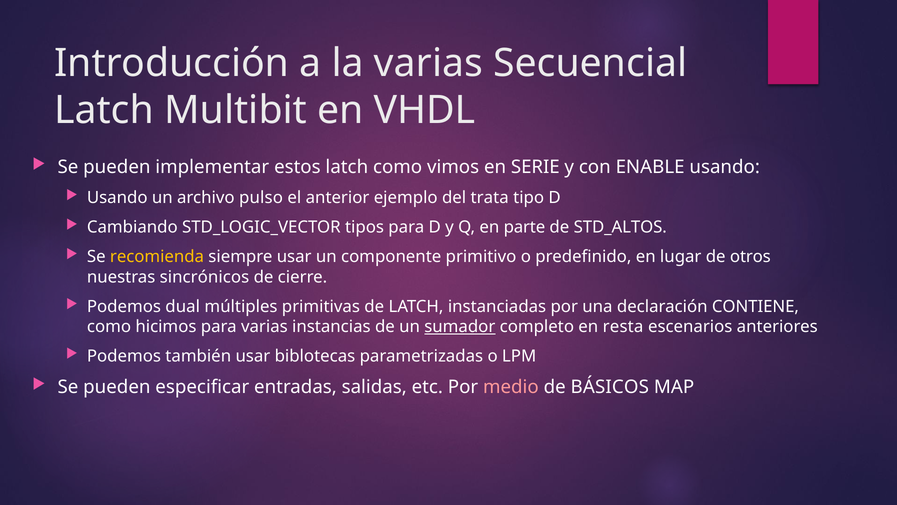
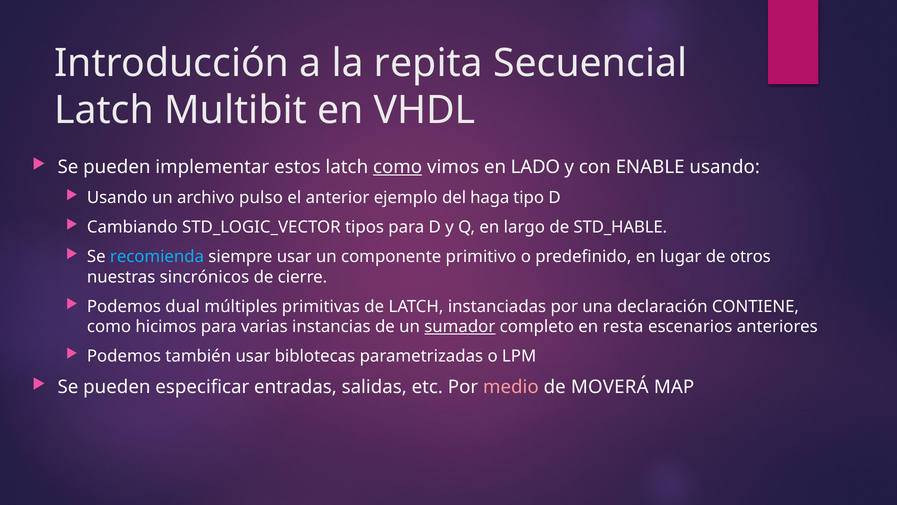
la varias: varias -> repita (428, 63)
como underline: none -> present (398, 167)
SERIE: SERIE -> LADO (535, 167)
trata: trata -> haga (490, 197)
parte: parte -> largo (524, 227)
STD_ALTOS: STD_ALTOS -> STD_HABLE (620, 227)
recomienda colour: yellow -> light blue (157, 257)
BÁSICOS: BÁSICOS -> MOVERÁ (610, 387)
